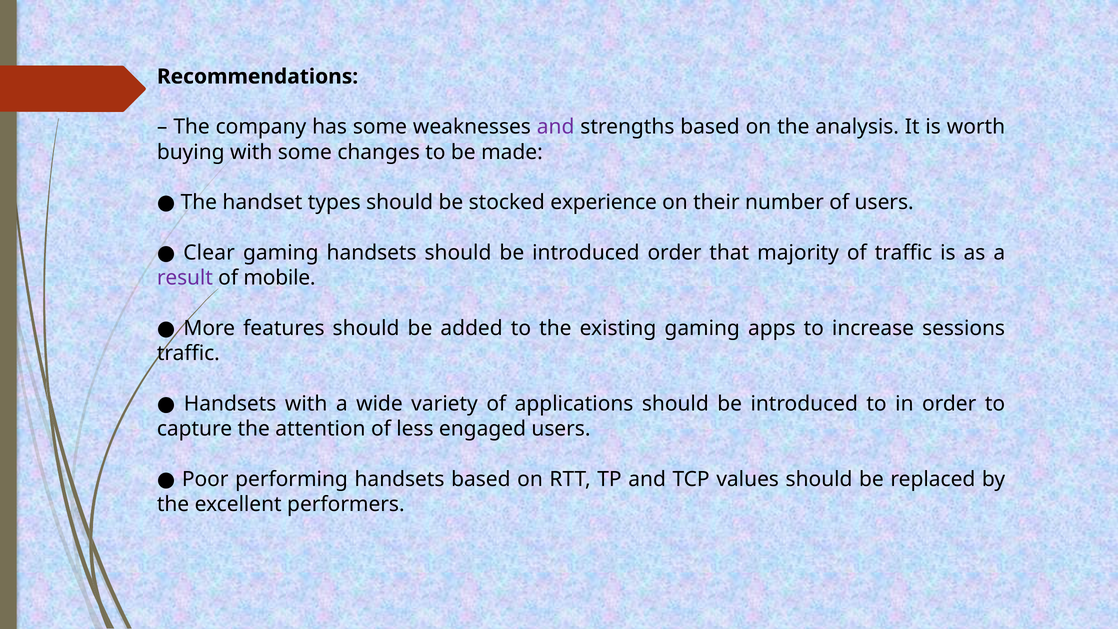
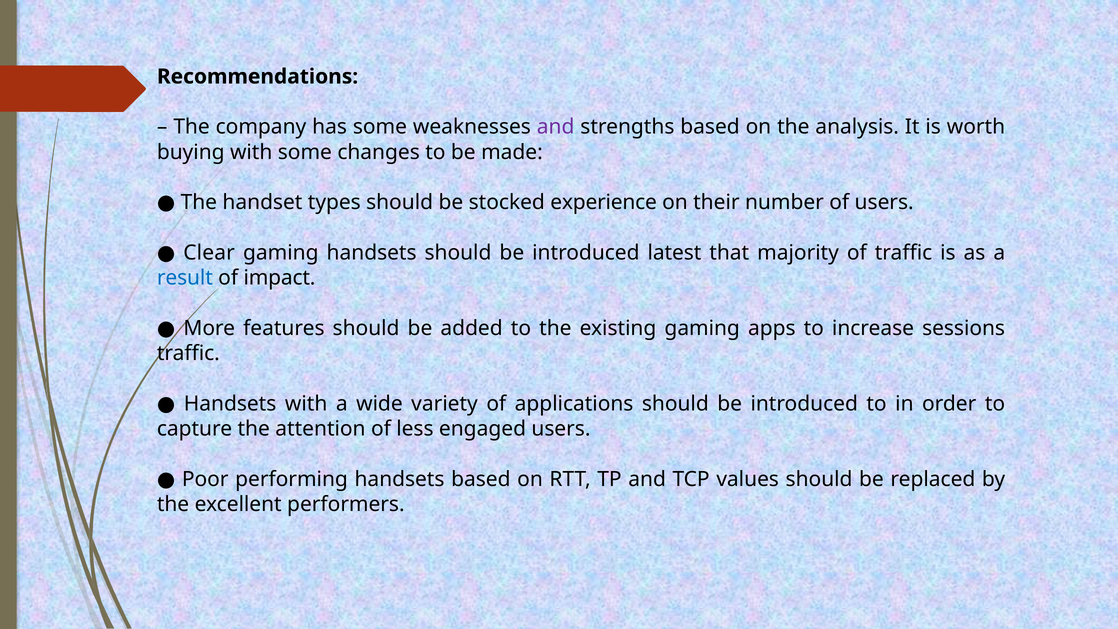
introduced order: order -> latest (674, 253)
result colour: purple -> blue (185, 278)
mobile: mobile -> impact (279, 278)
